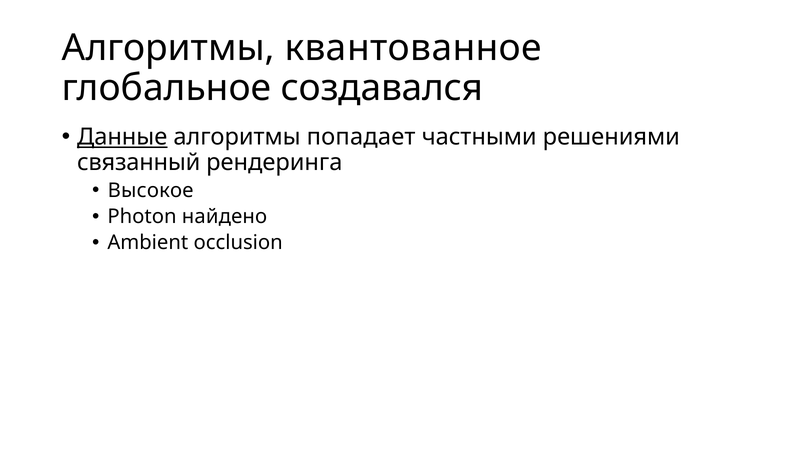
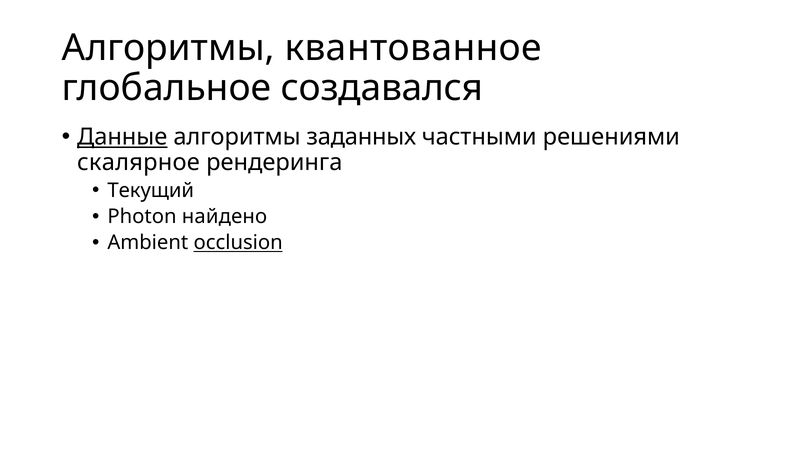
попадает: попадает -> заданных (361, 137)
связанный: связанный -> скалярное (138, 163)
Высокое: Высокое -> Текущий (151, 191)
occlusion underline: none -> present (238, 243)
